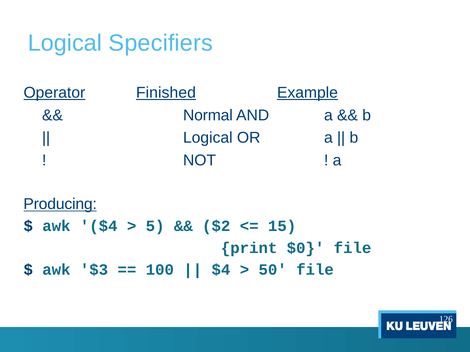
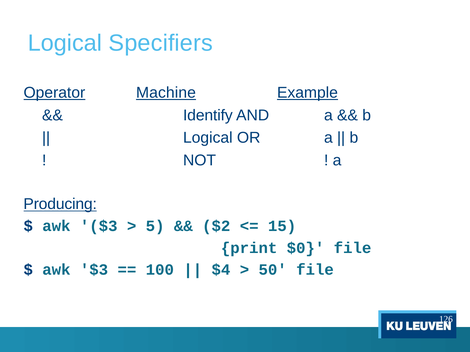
Finished: Finished -> Machine (166, 93)
Normal: Normal -> Identify (208, 115)
$4: $4 -> $3 (99, 226)
